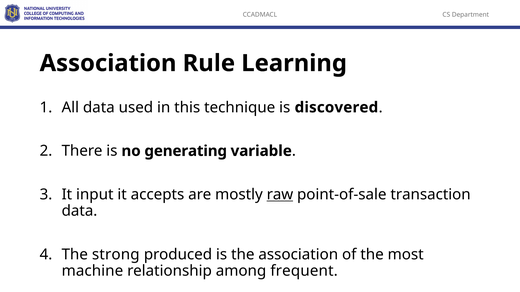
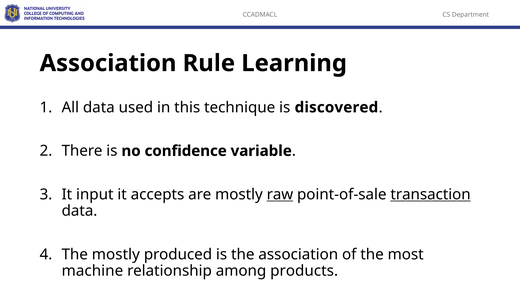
generating: generating -> confidence (186, 151)
transaction underline: none -> present (431, 195)
The strong: strong -> mostly (116, 255)
frequent: frequent -> products (304, 271)
